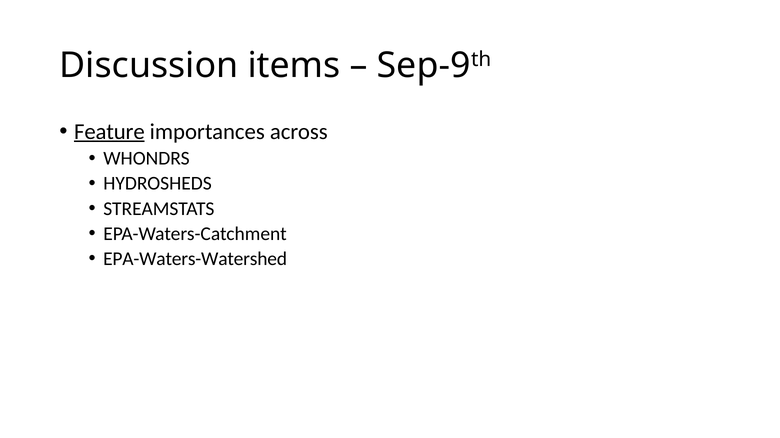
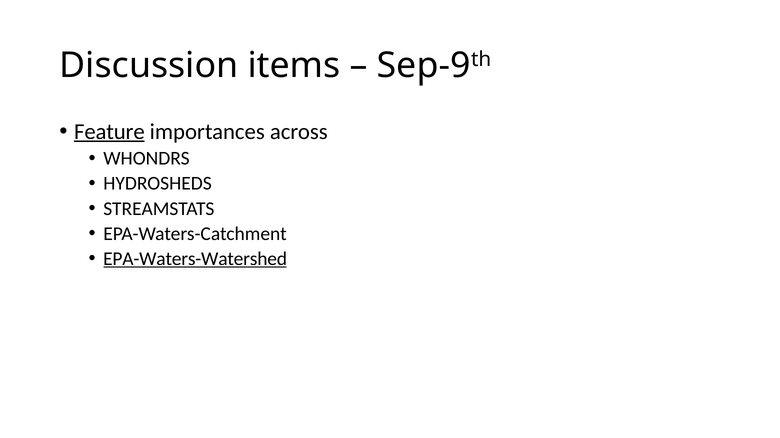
EPA-Waters-Watershed underline: none -> present (195, 259)
